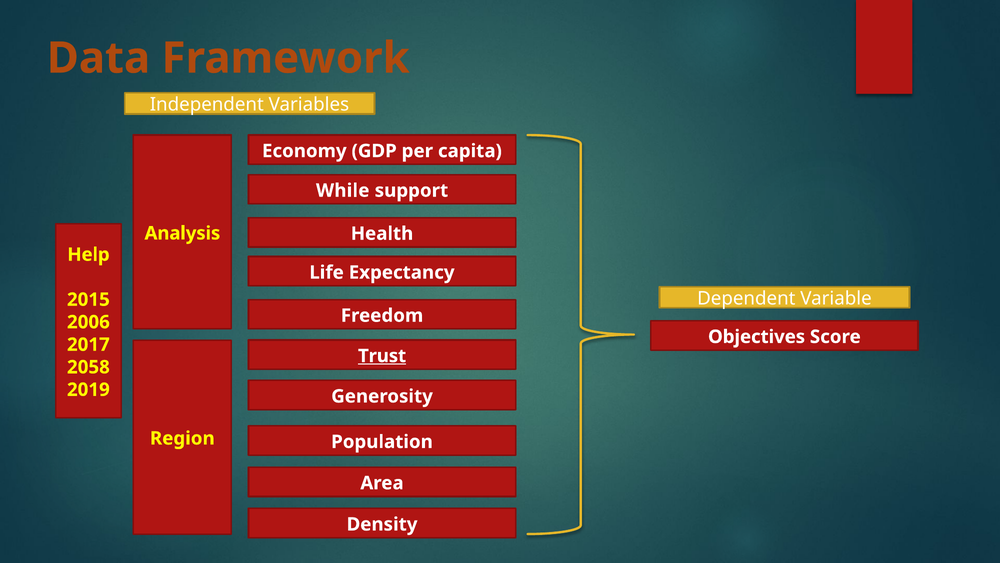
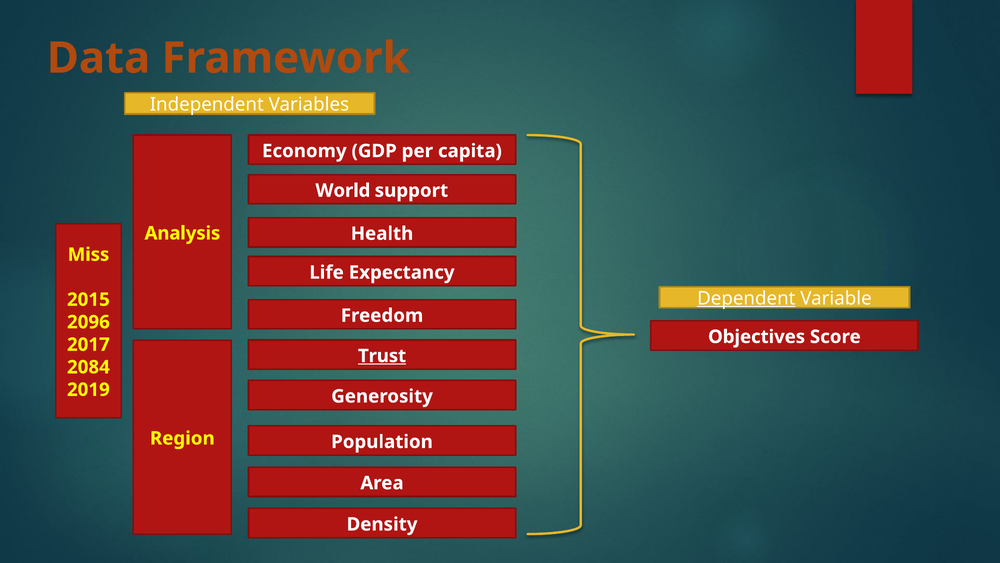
While: While -> World (343, 190)
Help: Help -> Miss (89, 254)
Dependent underline: none -> present (746, 298)
2006: 2006 -> 2096 (88, 322)
2058: 2058 -> 2084 (88, 367)
